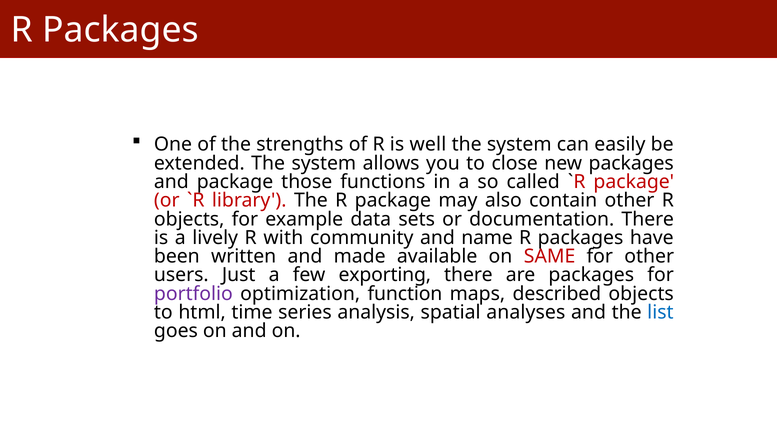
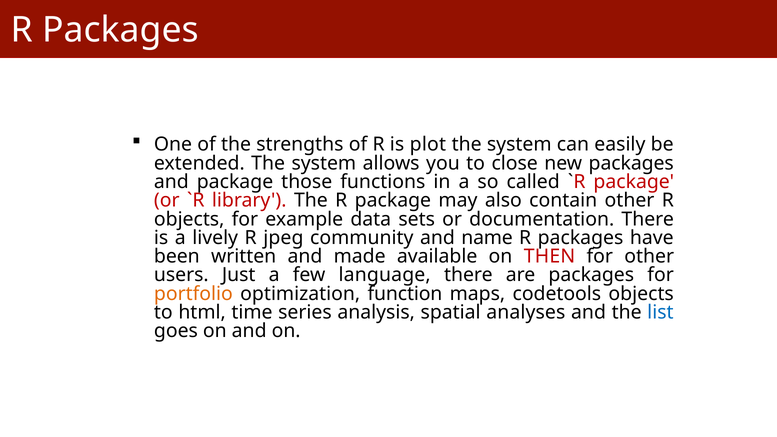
well: well -> plot (428, 145)
with: with -> jpeg (283, 238)
SAME: SAME -> THEN (550, 256)
exporting: exporting -> language (385, 275)
portfolio colour: purple -> orange (193, 294)
described: described -> codetools (557, 294)
